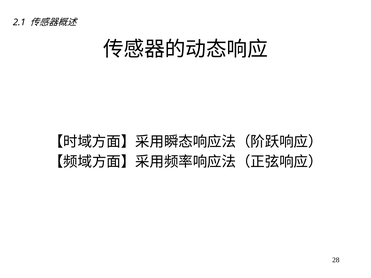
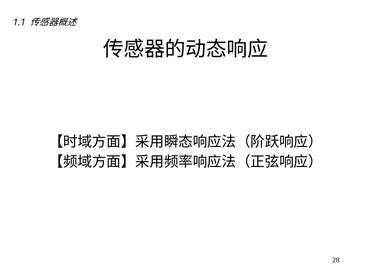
2.1: 2.1 -> 1.1 (19, 22)
